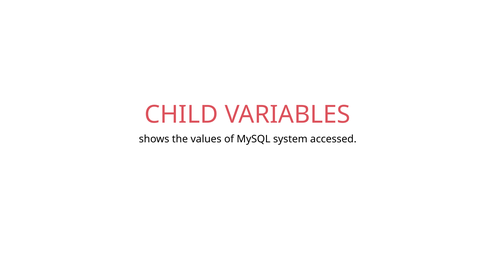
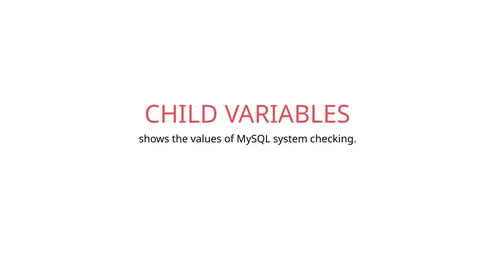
accessed: accessed -> checking (333, 139)
